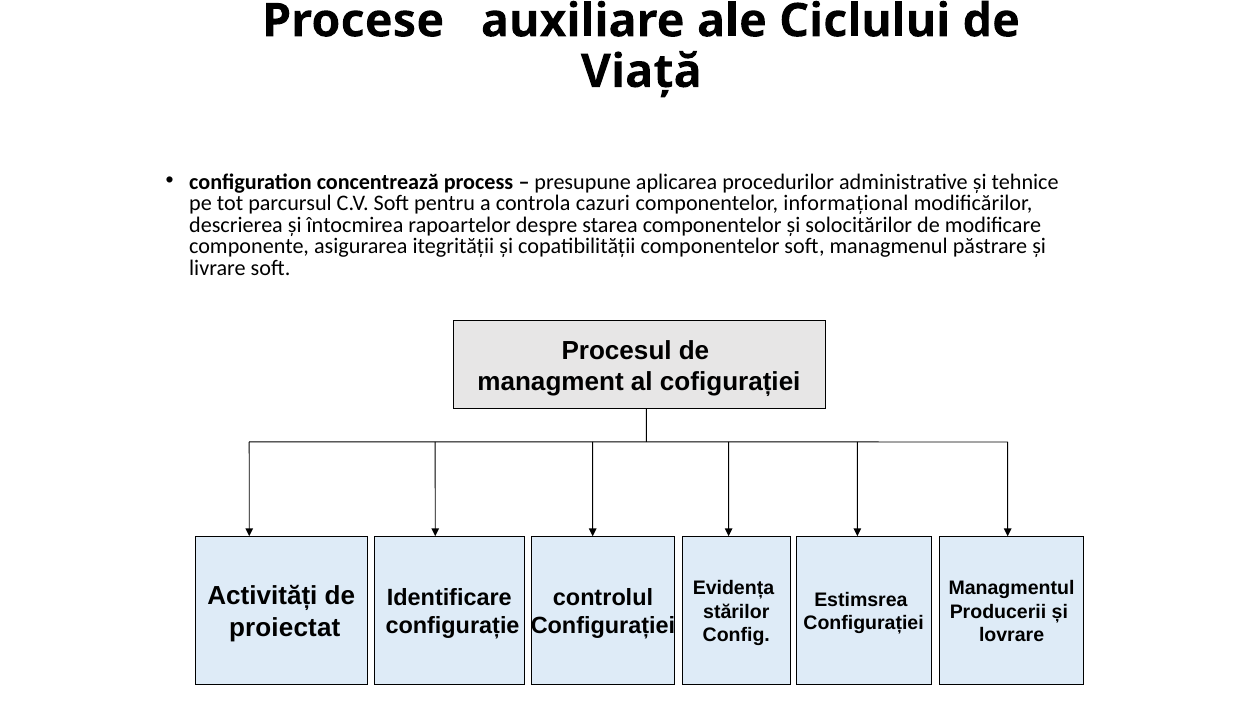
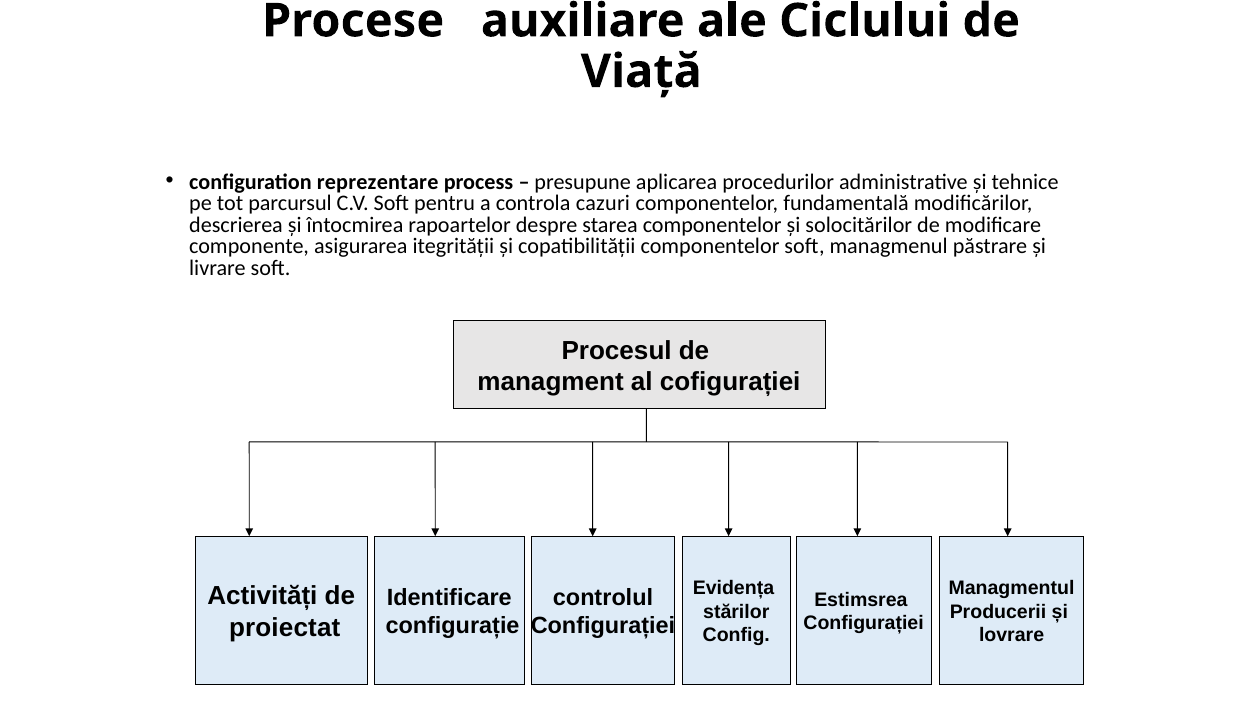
concentrează: concentrează -> reprezentare (378, 182)
informațional: informațional -> fundamentală (846, 203)
